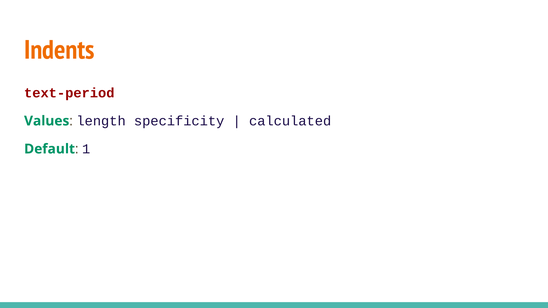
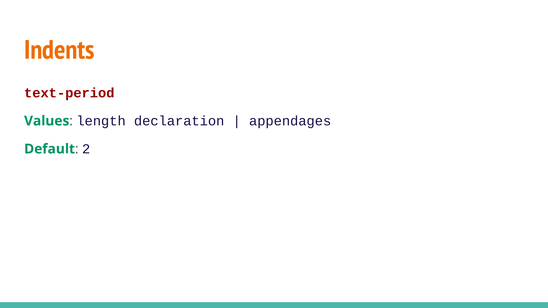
specificity: specificity -> declaration (179, 121)
calculated: calculated -> appendages (290, 121)
1: 1 -> 2 (86, 149)
